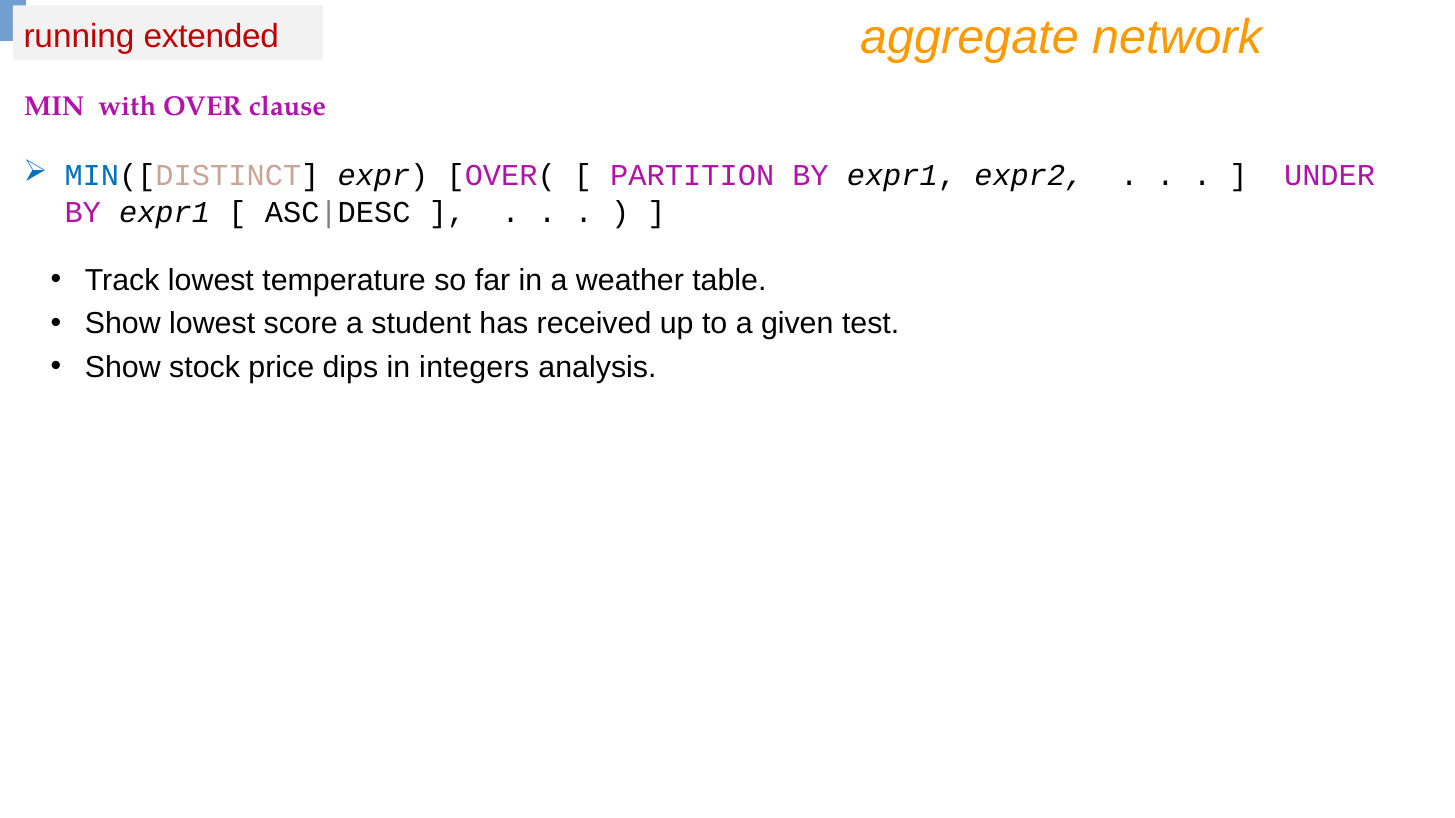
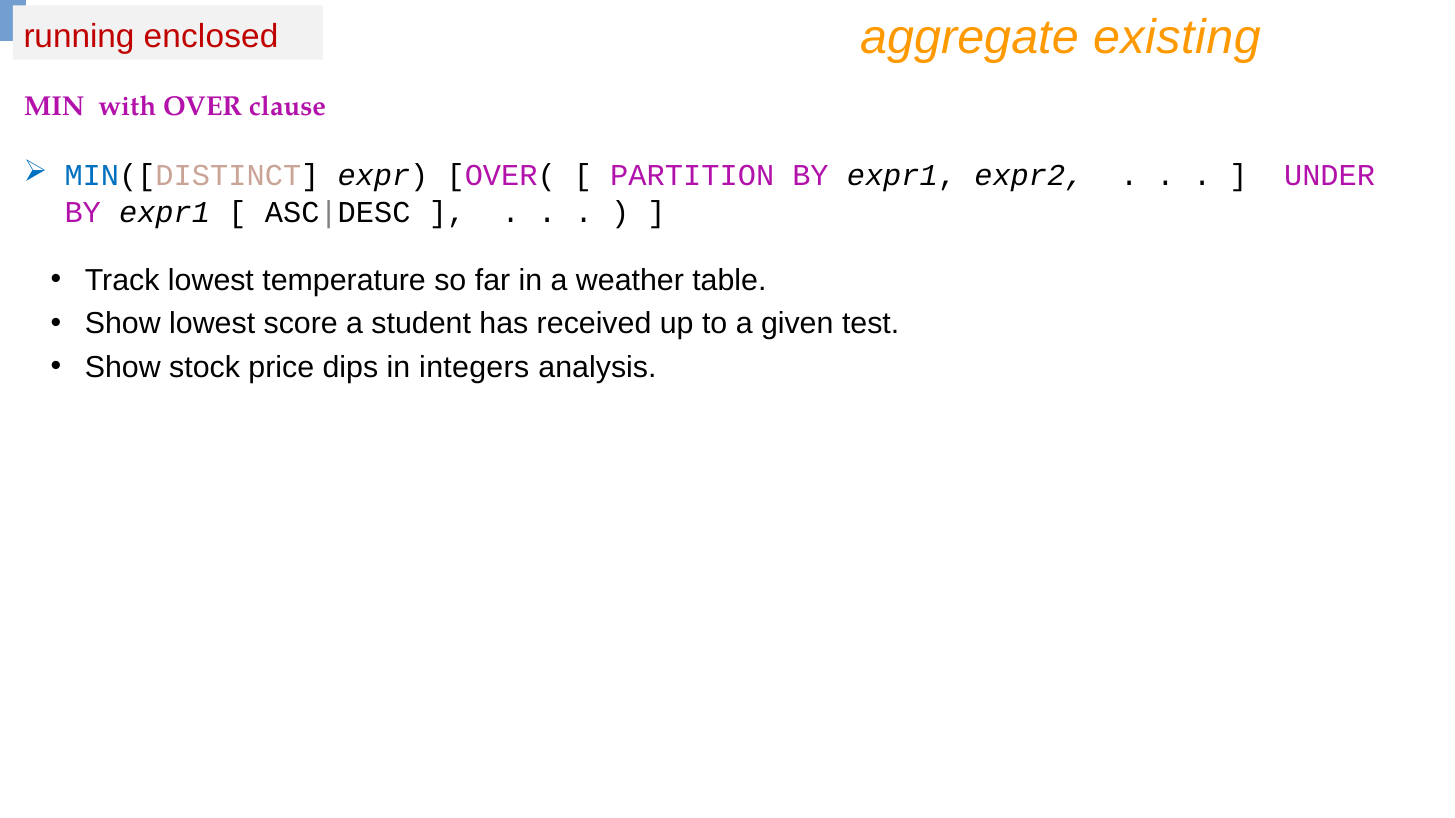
network: network -> existing (1177, 38)
extended: extended -> enclosed (211, 36)
